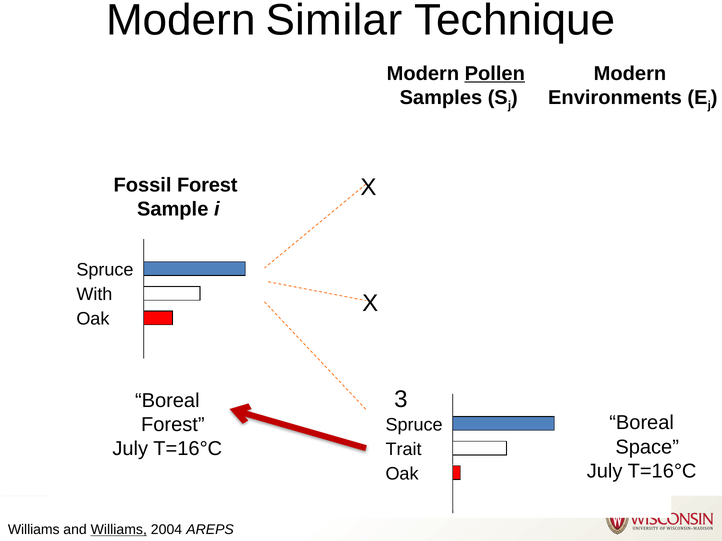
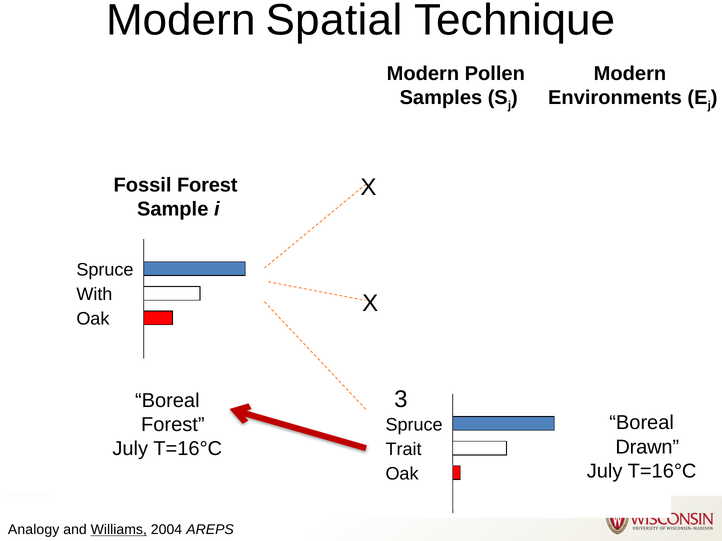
Modern Similar: Similar -> Spatial (334, 20)
Pollen underline: present -> none (495, 74)
Space: Space -> Drawn (647, 447)
Williams: Williams -> Analogy (34, 530)
